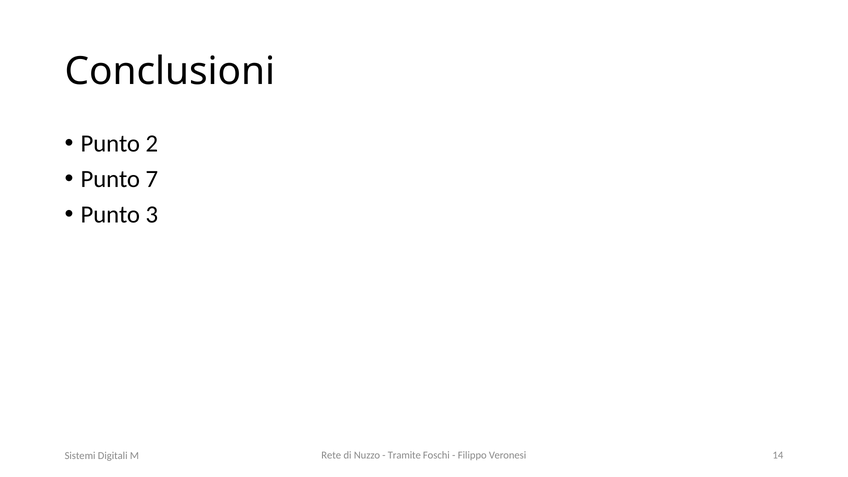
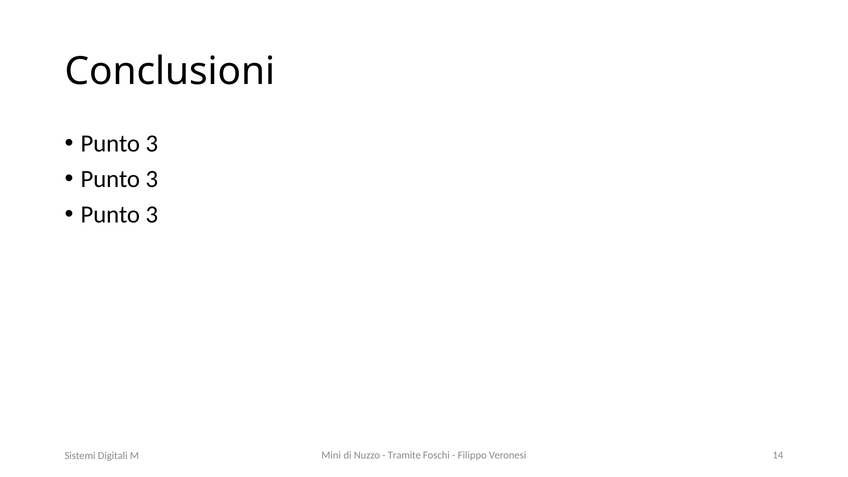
2: 2 -> 3 (152, 143)
7: 7 -> 3 (152, 179)
Rete: Rete -> Mini (331, 455)
